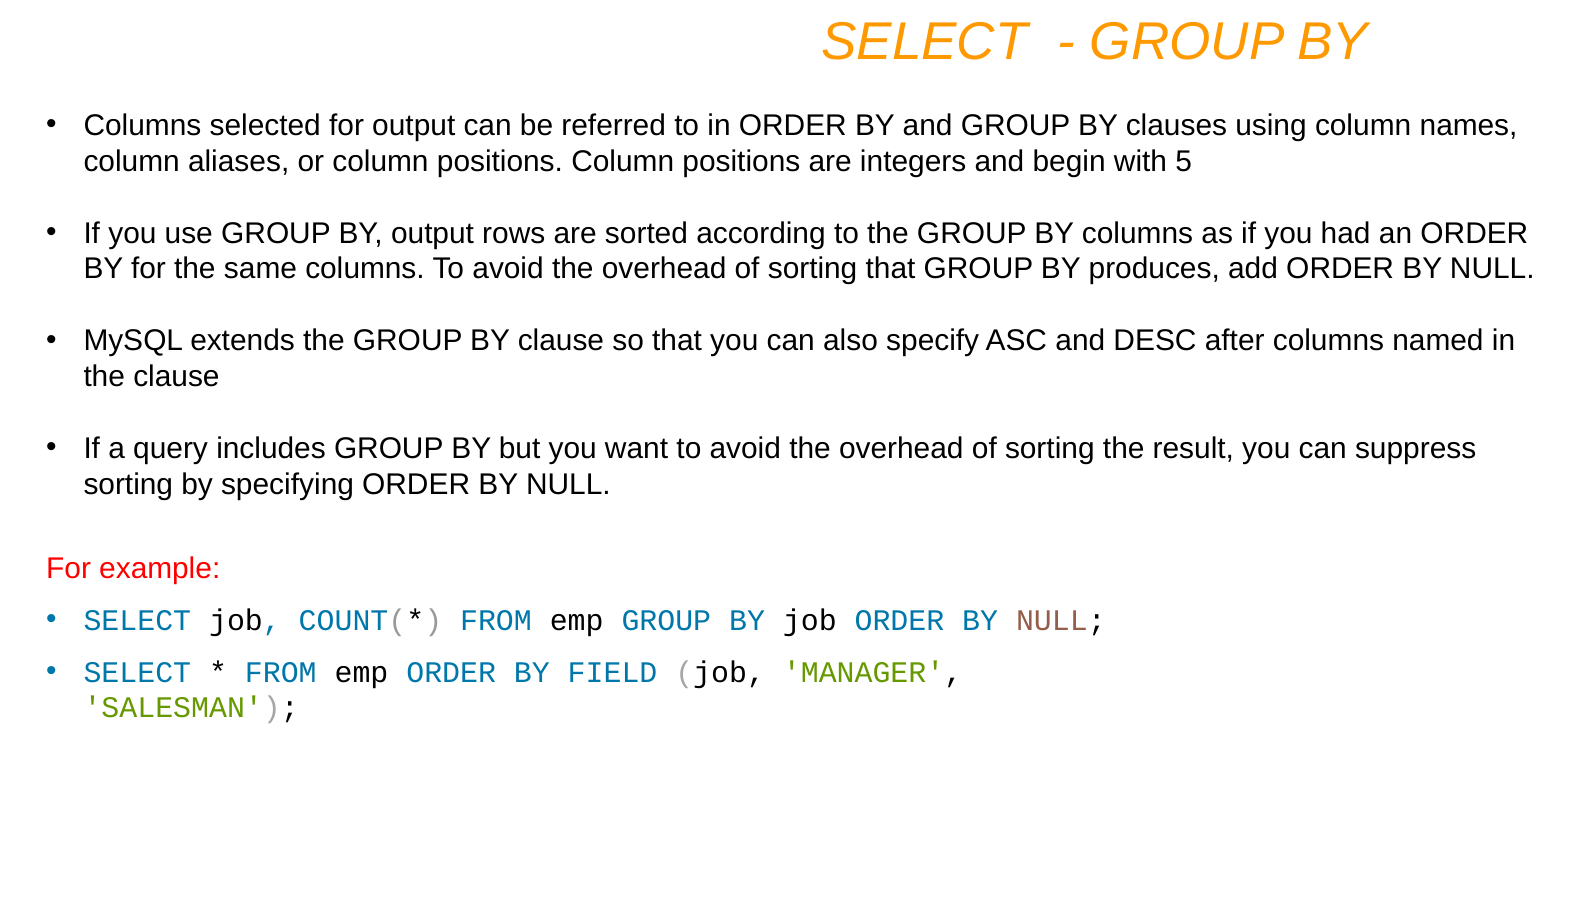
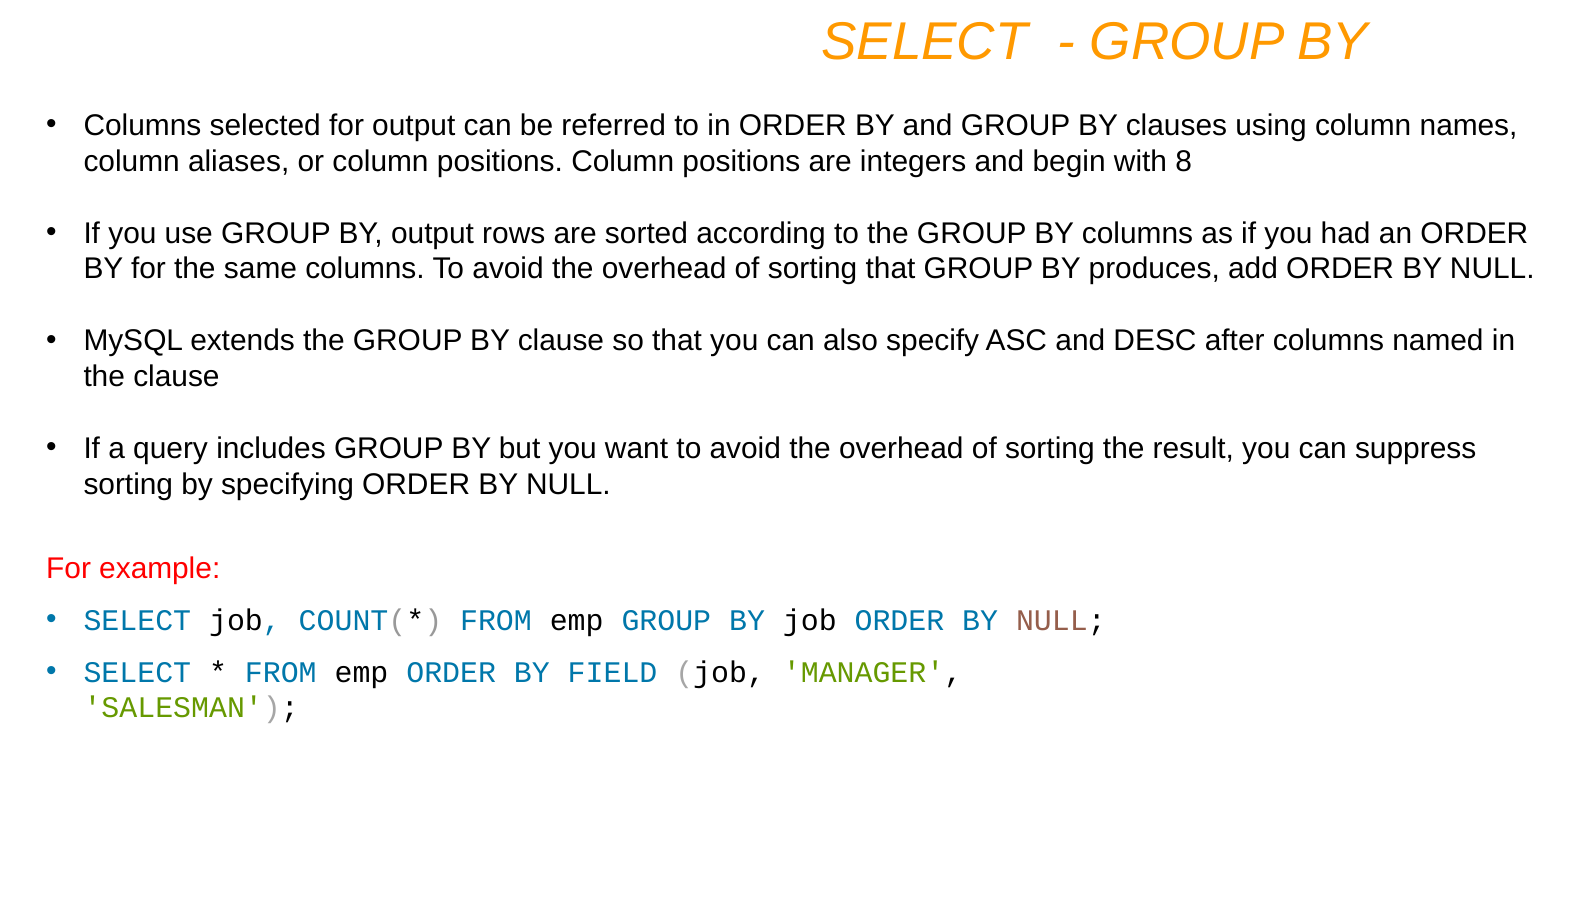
5: 5 -> 8 (1184, 161)
